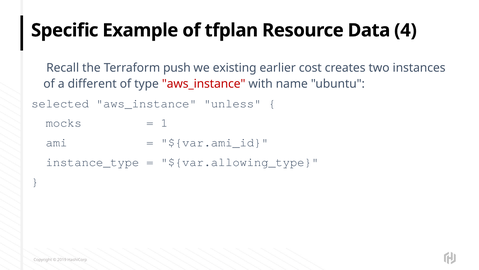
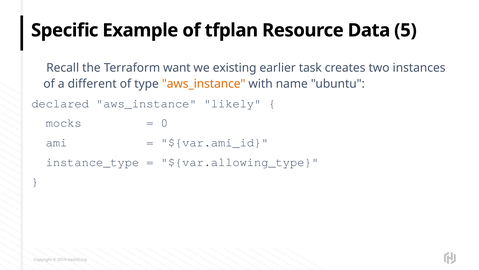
4: 4 -> 5 (405, 30)
push: push -> want (177, 68)
cost: cost -> task (310, 68)
aws_instance colour: red -> orange (204, 84)
selected: selected -> declared (60, 103)
unless: unless -> likely (233, 103)
1: 1 -> 0 (164, 123)
